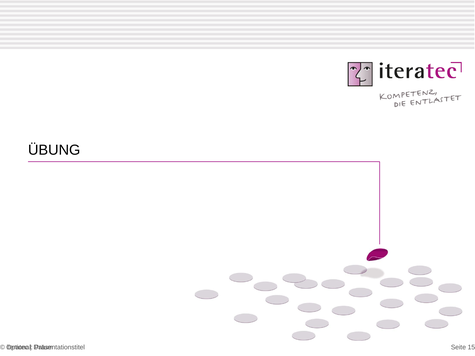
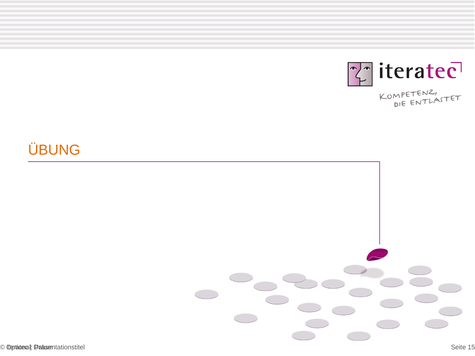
ÜBUNG colour: black -> orange (54, 150)
